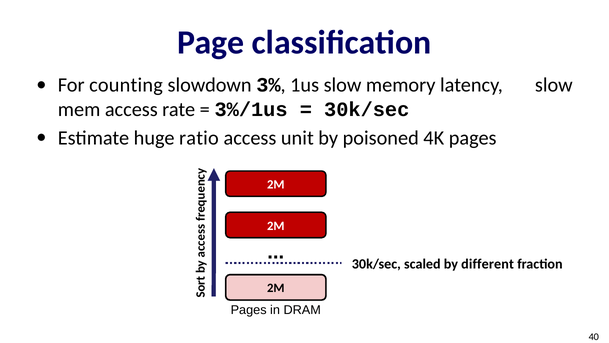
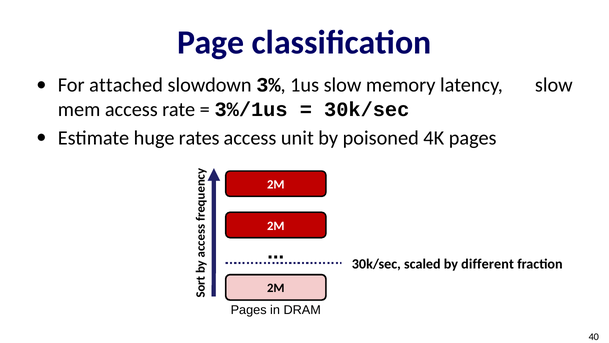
counting: counting -> attached (126, 85)
ratio: ratio -> rates (199, 138)
